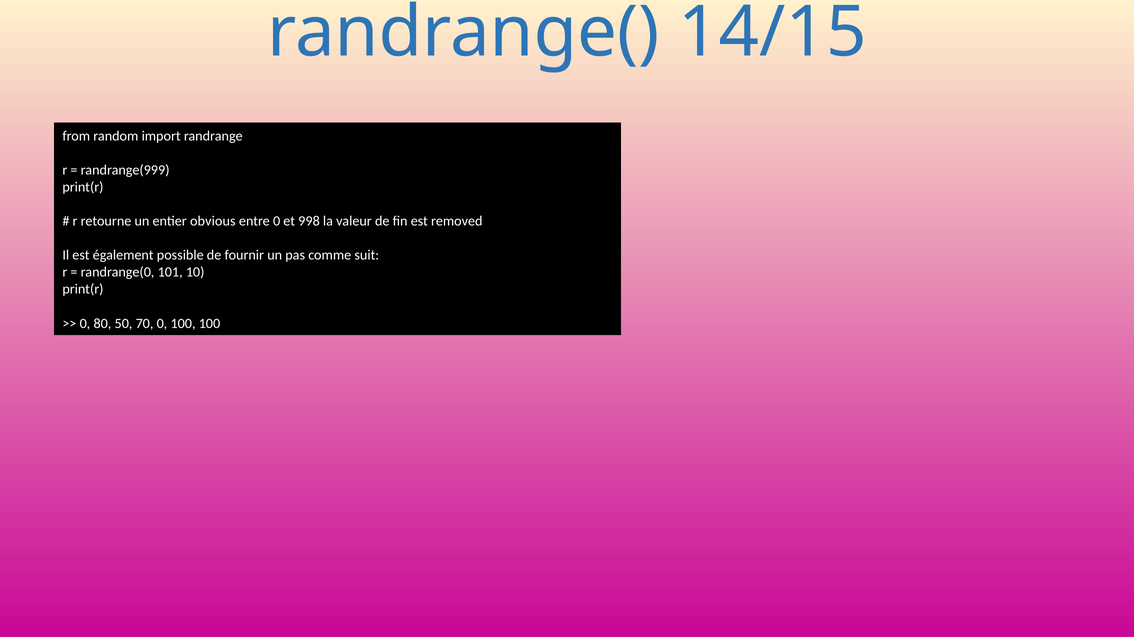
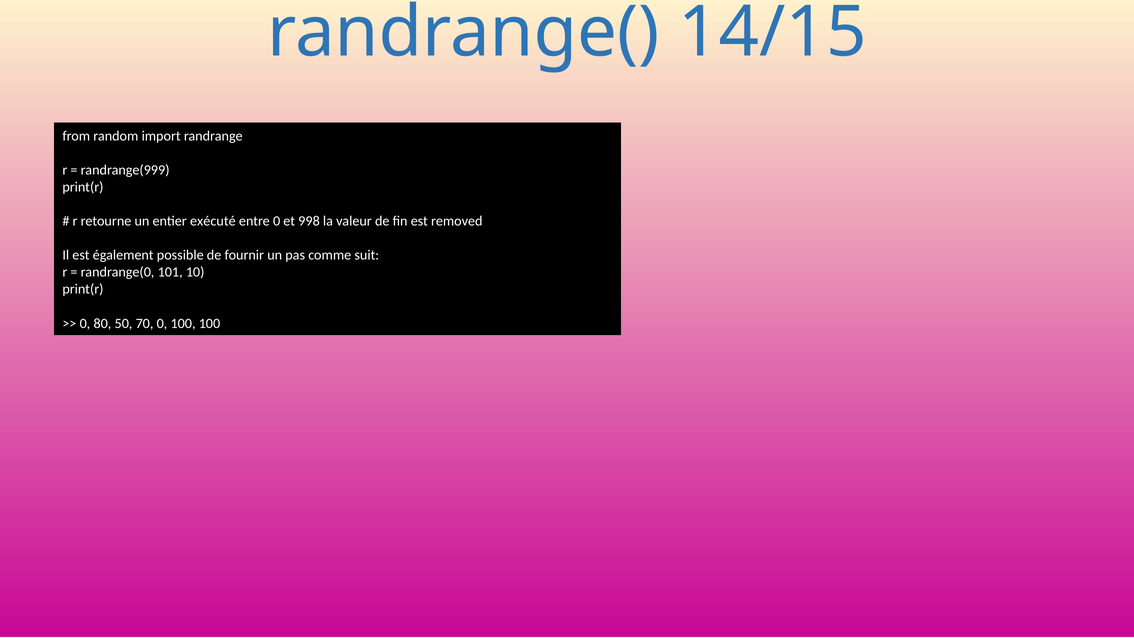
obvious: obvious -> exécuté (213, 221)
